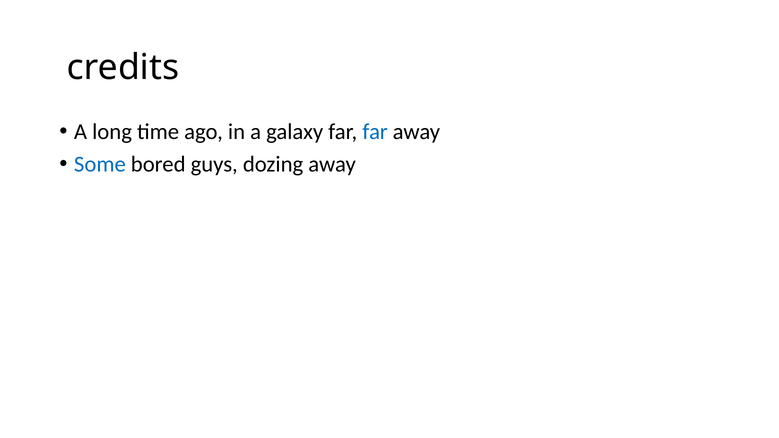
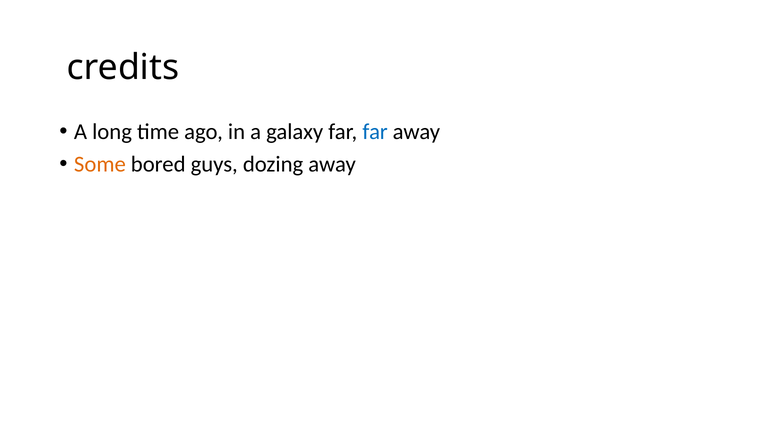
Some colour: blue -> orange (100, 164)
